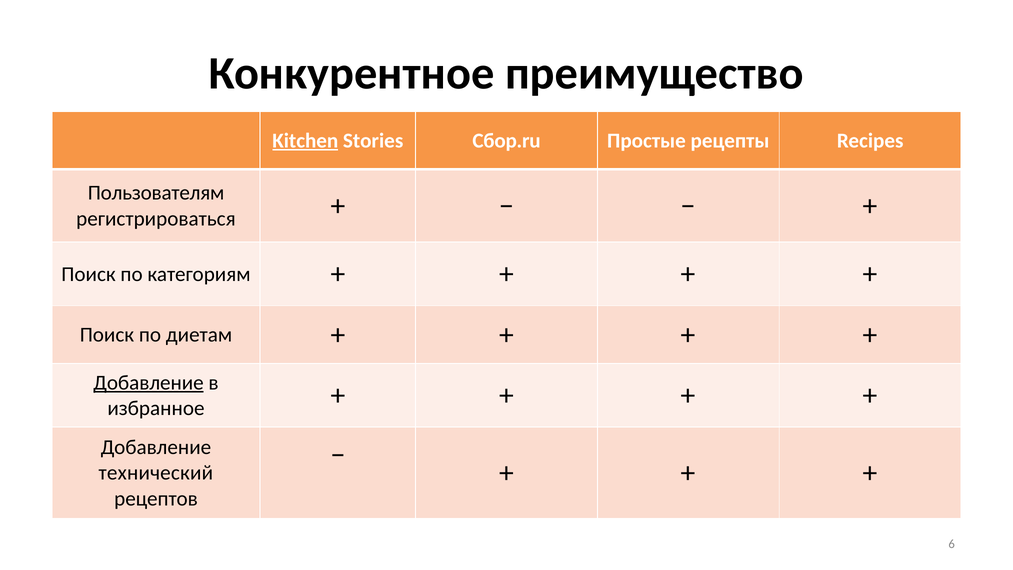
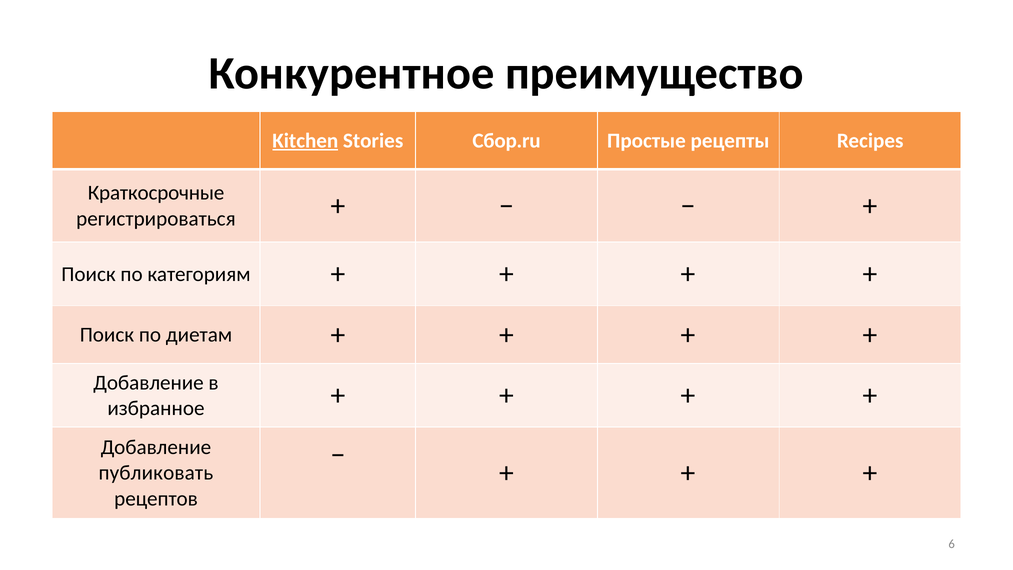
Пользователям: Пользователям -> Краткосрочные (156, 193)
Добавление underline: present -> none (149, 382)
технический: технический -> публиковать (156, 473)
